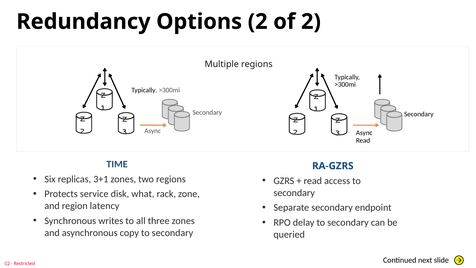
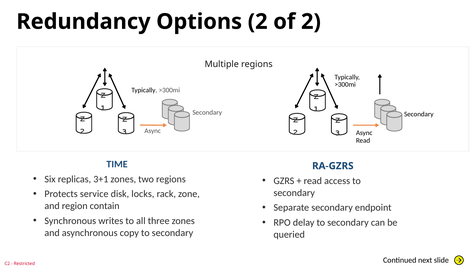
what: what -> locks (143, 194)
latency: latency -> contain (105, 206)
